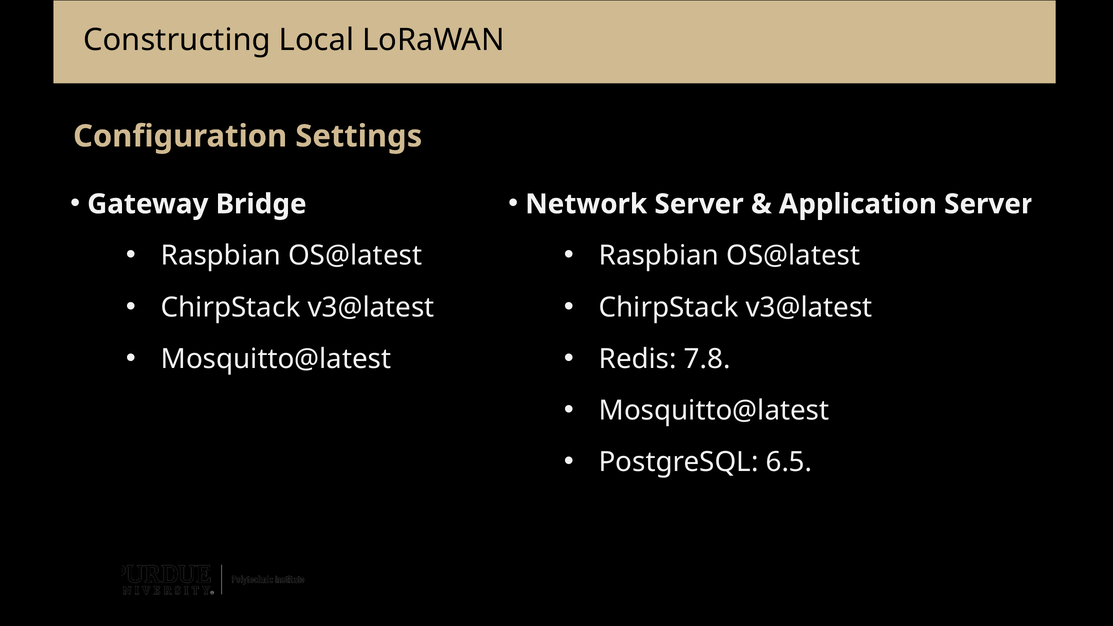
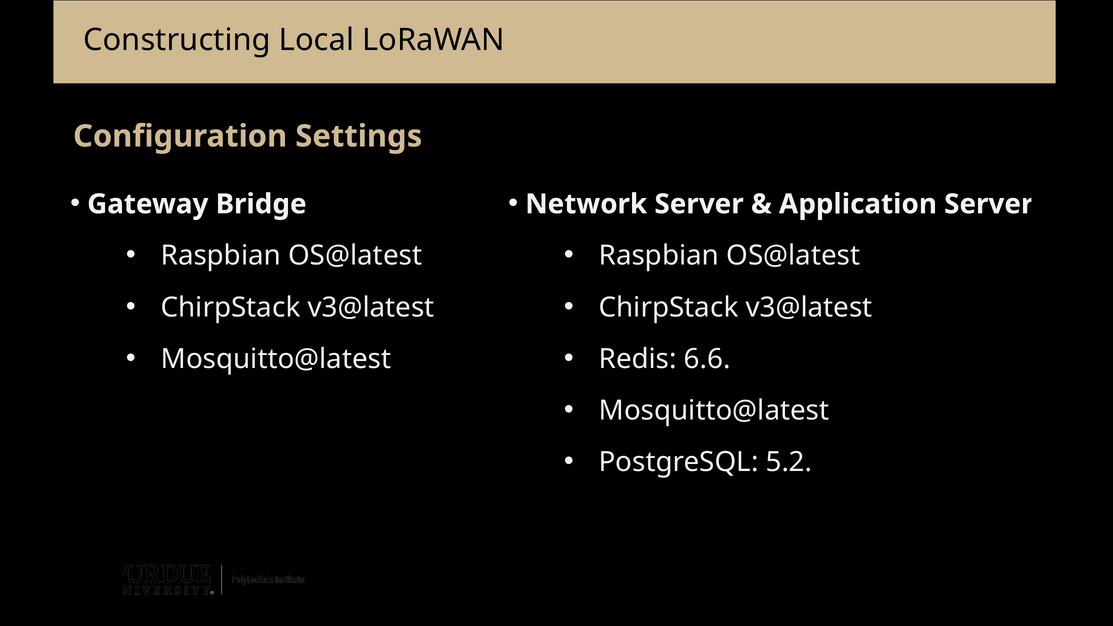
7.8: 7.8 -> 6.6 (707, 359)
6.5: 6.5 -> 5.2 (789, 462)
